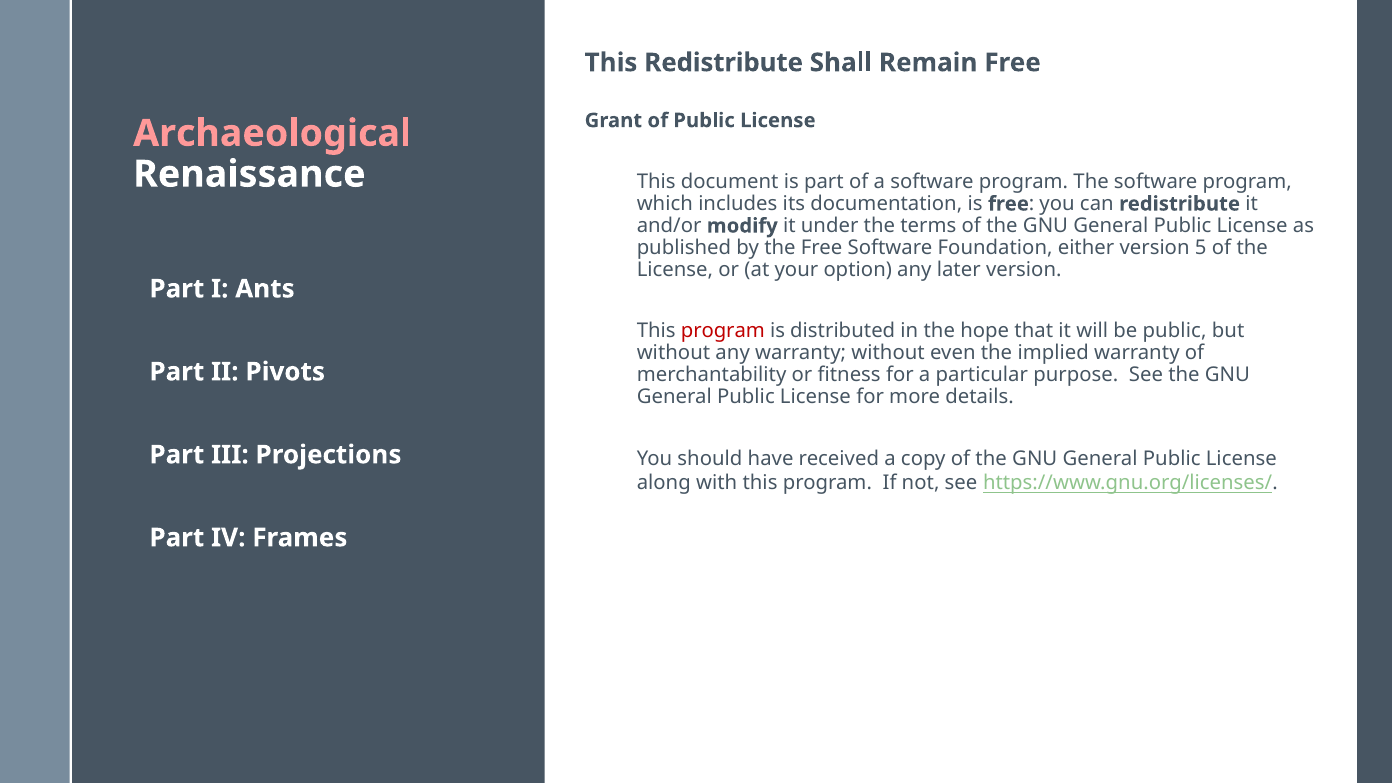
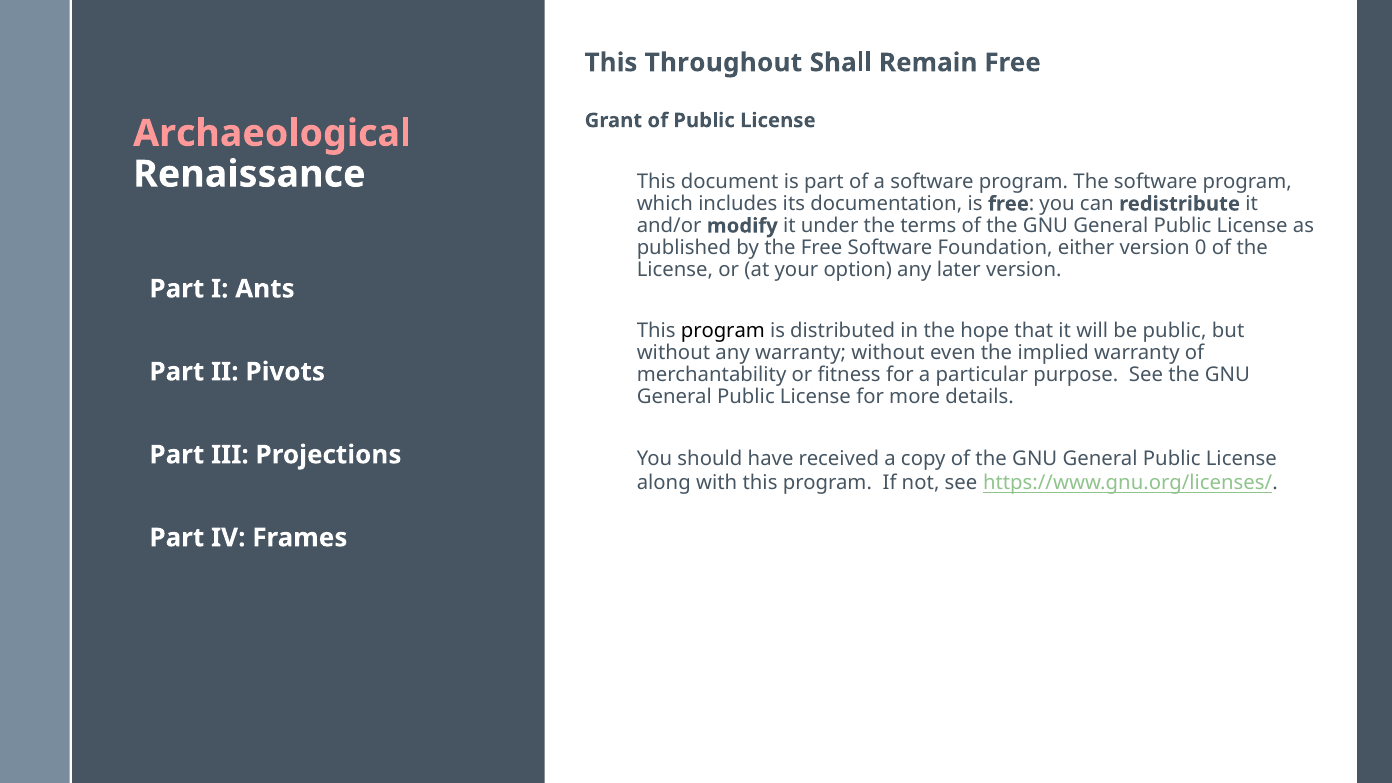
This Redistribute: Redistribute -> Throughout (723, 63)
5: 5 -> 0 (1201, 248)
program colour: red -> black (723, 331)
